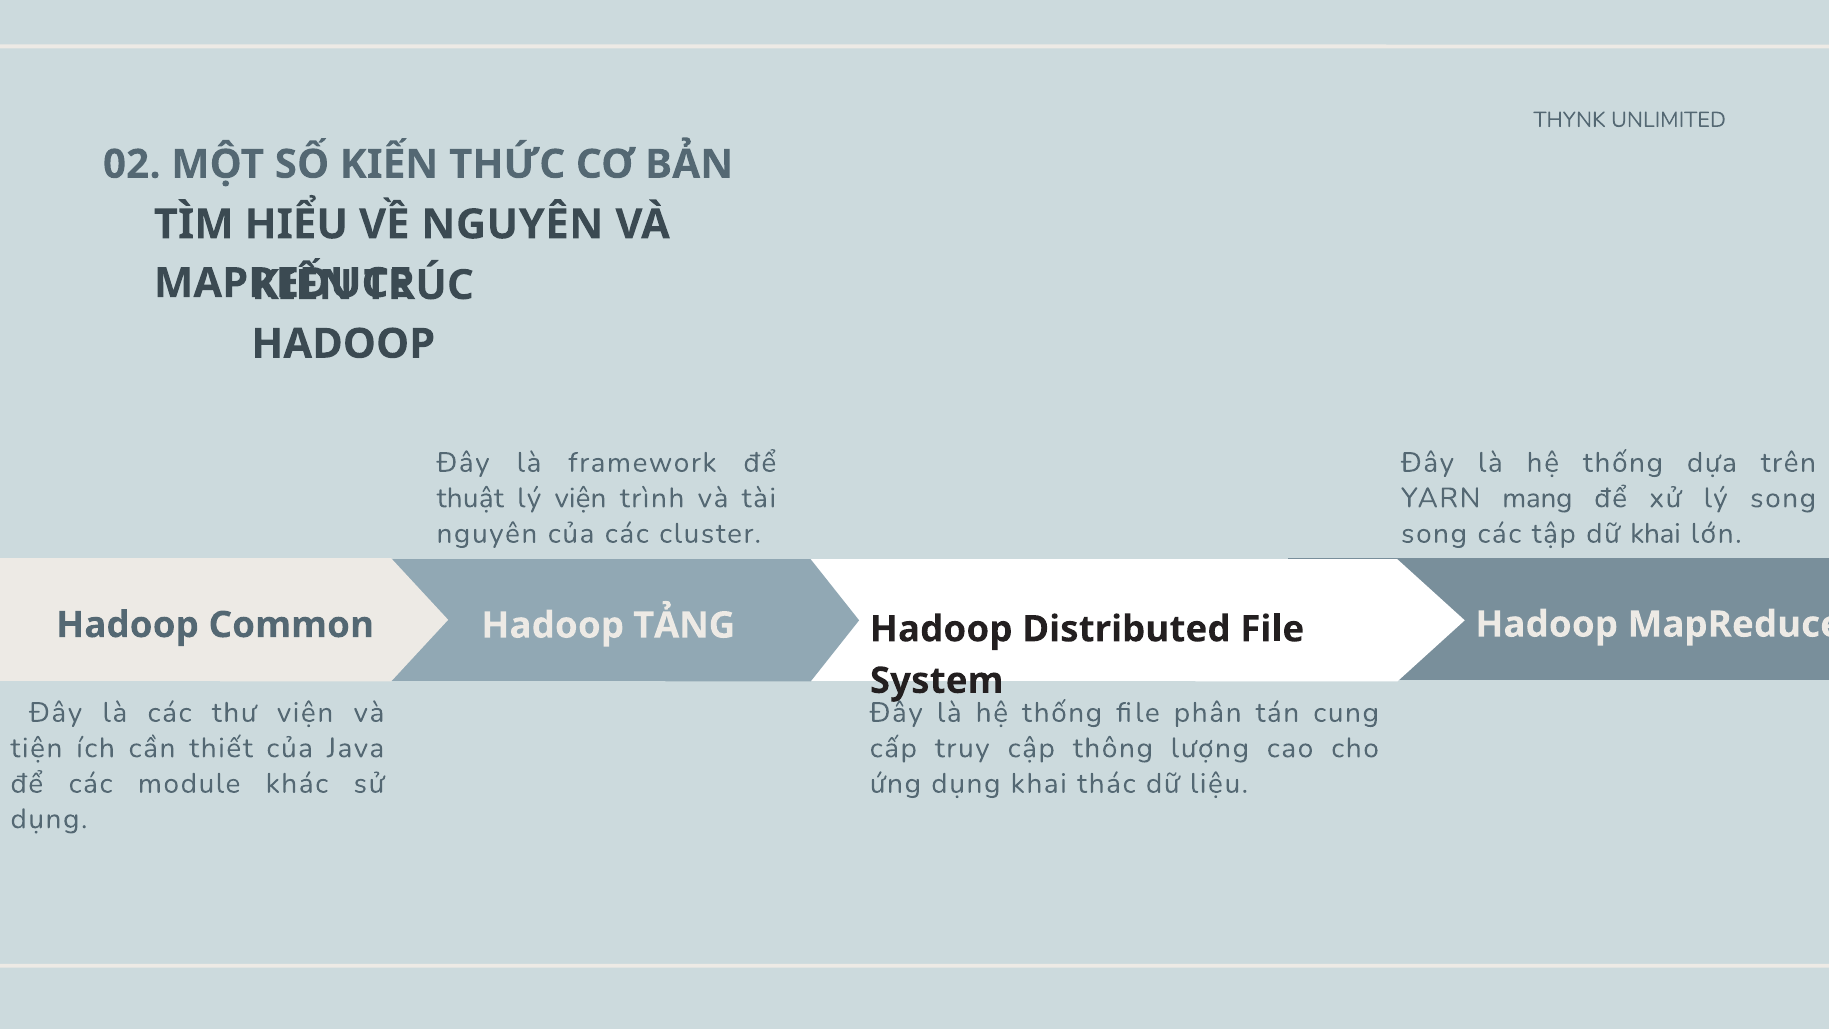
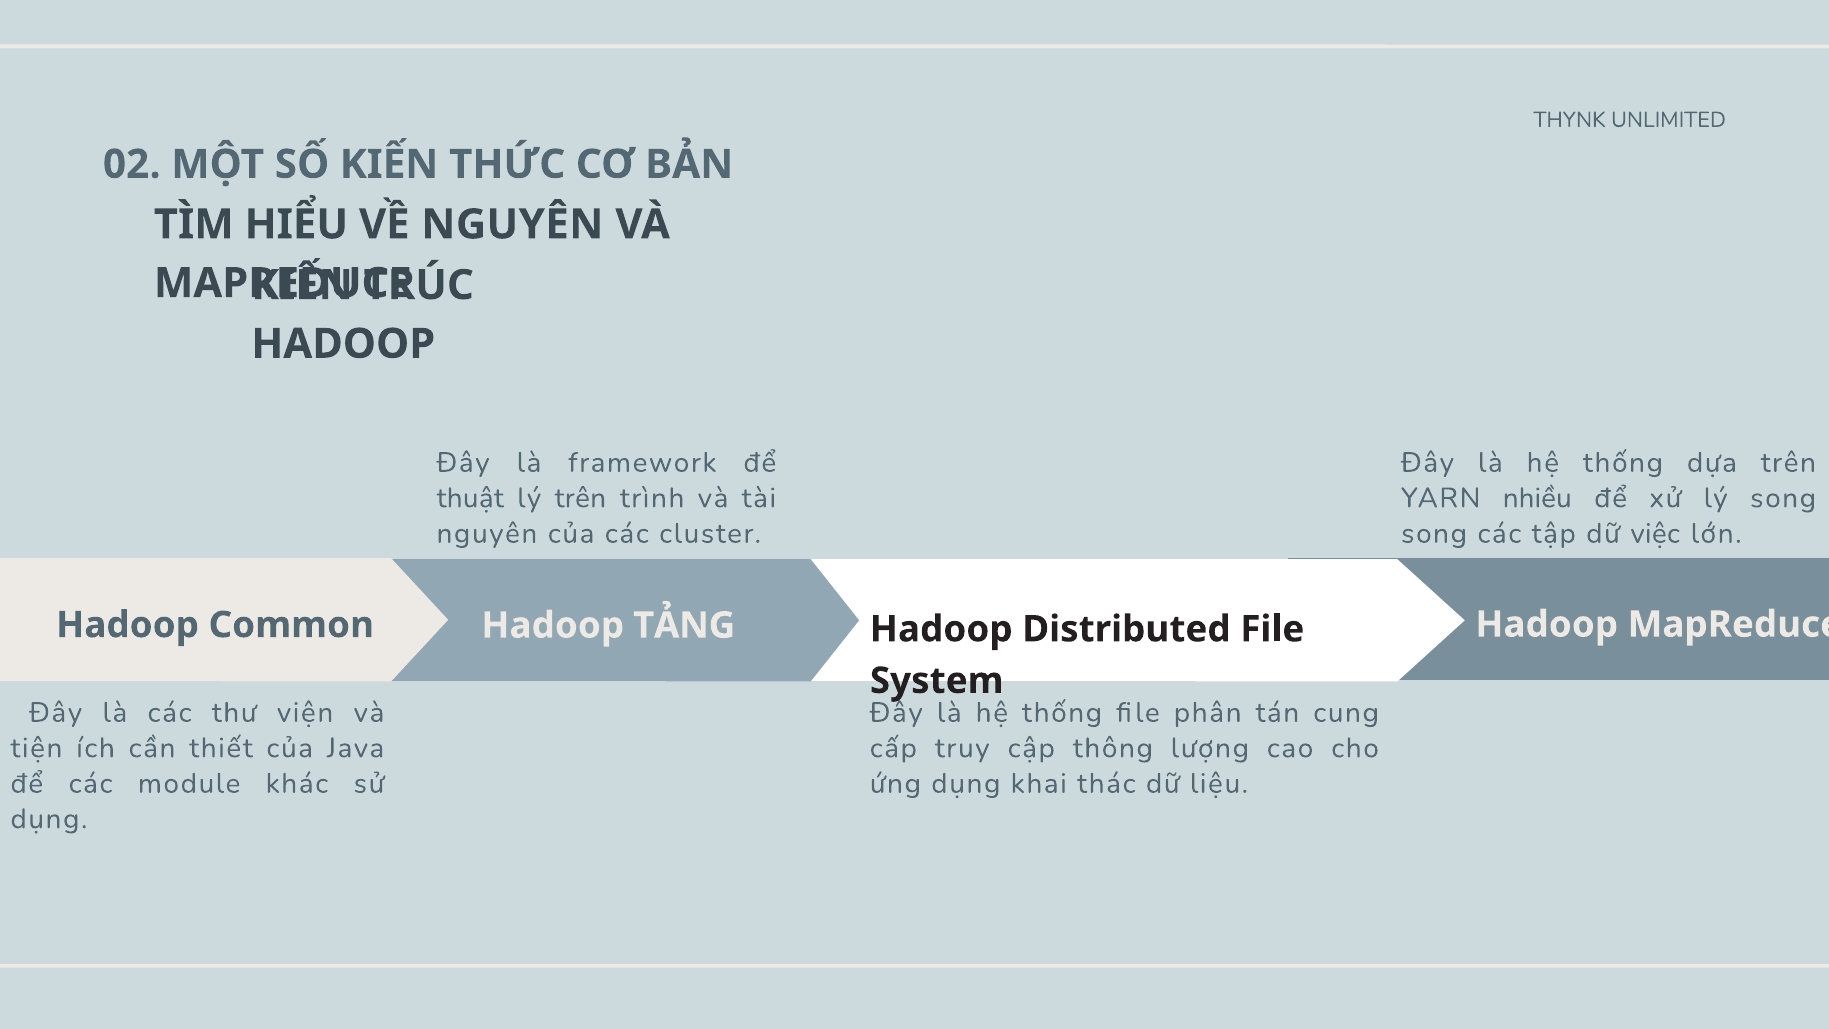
lý viện: viện -> trên (580, 498)
mang: mang -> nhiều (1537, 498)
dữ khai: khai -> việc (1655, 533)
